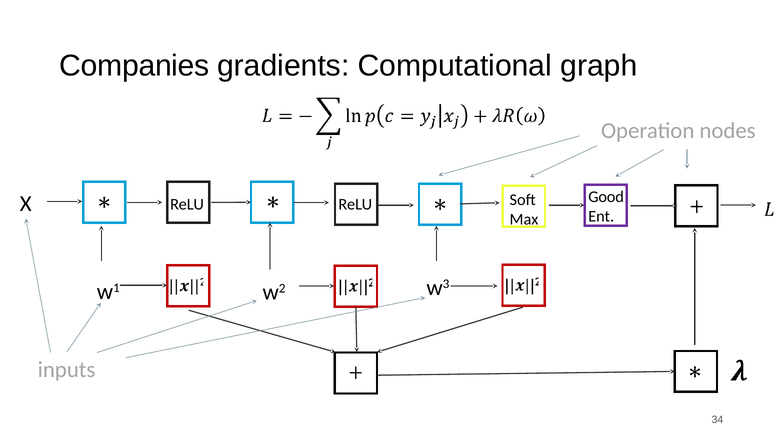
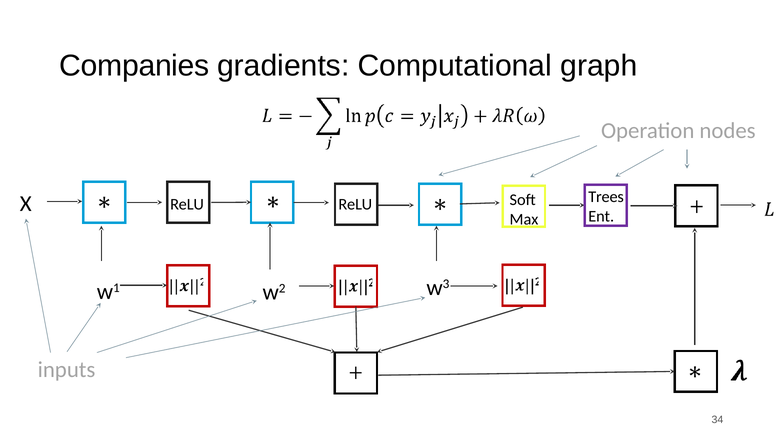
Good: Good -> Trees (606, 197)
